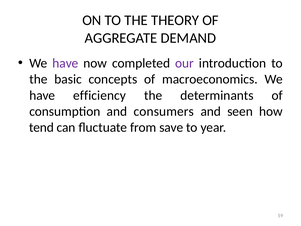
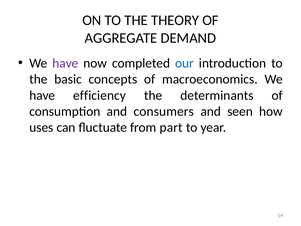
our colour: purple -> blue (185, 63)
tend: tend -> uses (41, 127)
save: save -> part (171, 127)
